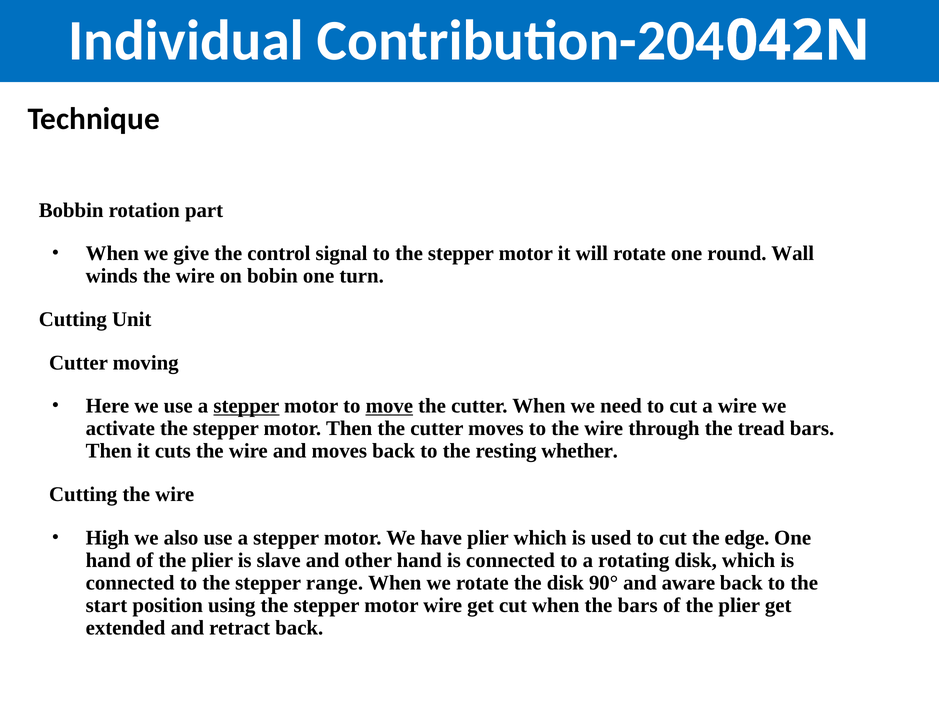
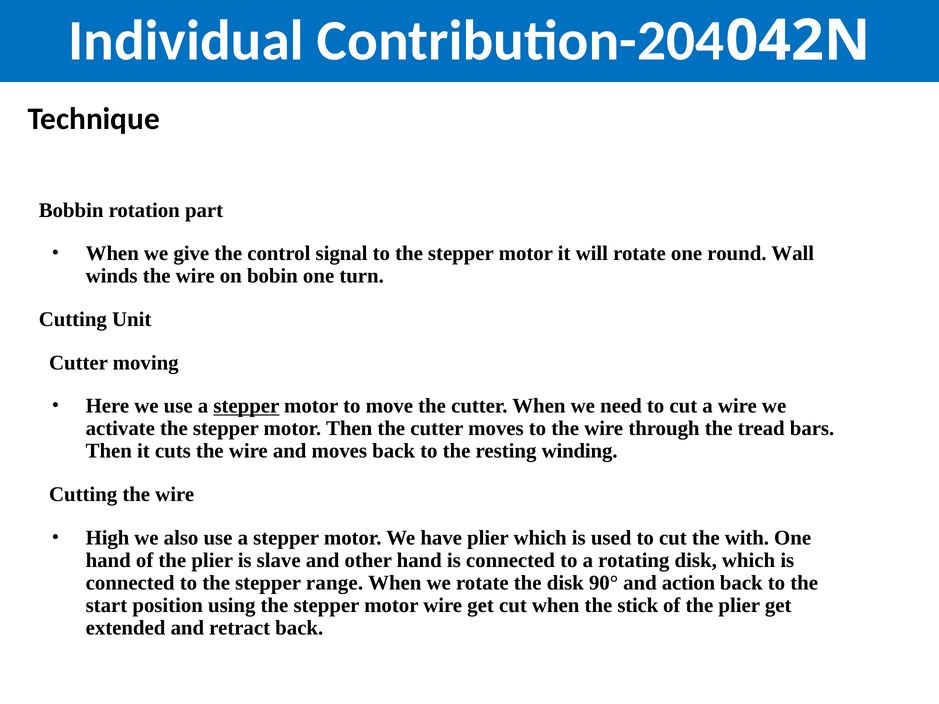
move underline: present -> none (389, 406)
whether: whether -> winding (580, 451)
edge: edge -> with (747, 538)
aware: aware -> action (688, 583)
the bars: bars -> stick (638, 605)
